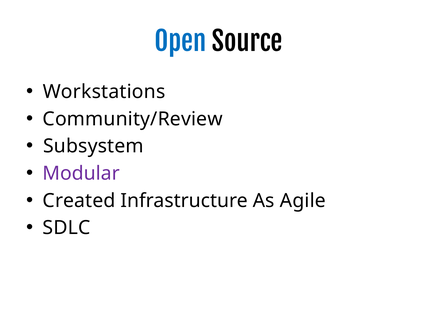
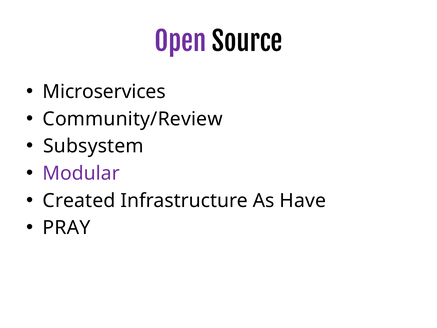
Open colour: blue -> purple (180, 42)
Workstations: Workstations -> Microservices (104, 92)
Agile: Agile -> Have (303, 200)
SDLC: SDLC -> PRAY (66, 228)
